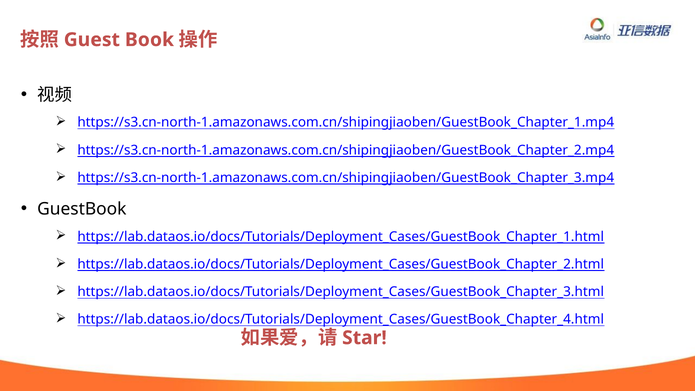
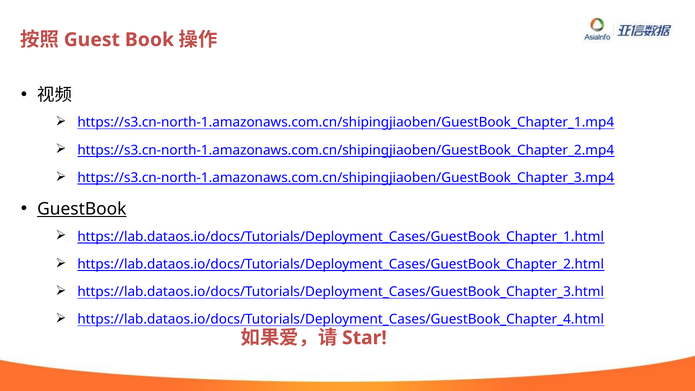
GuestBook underline: none -> present (82, 209)
